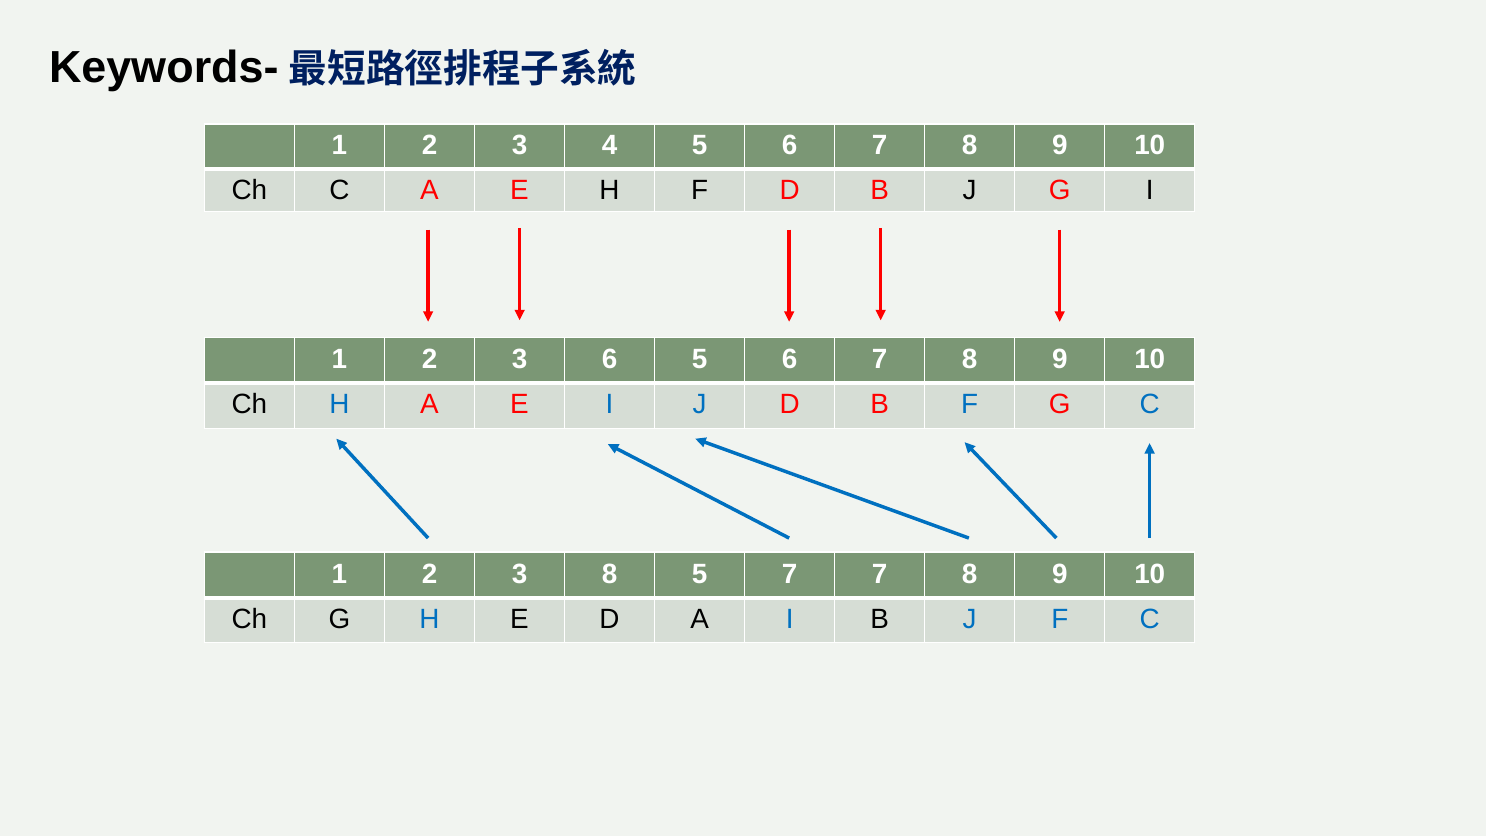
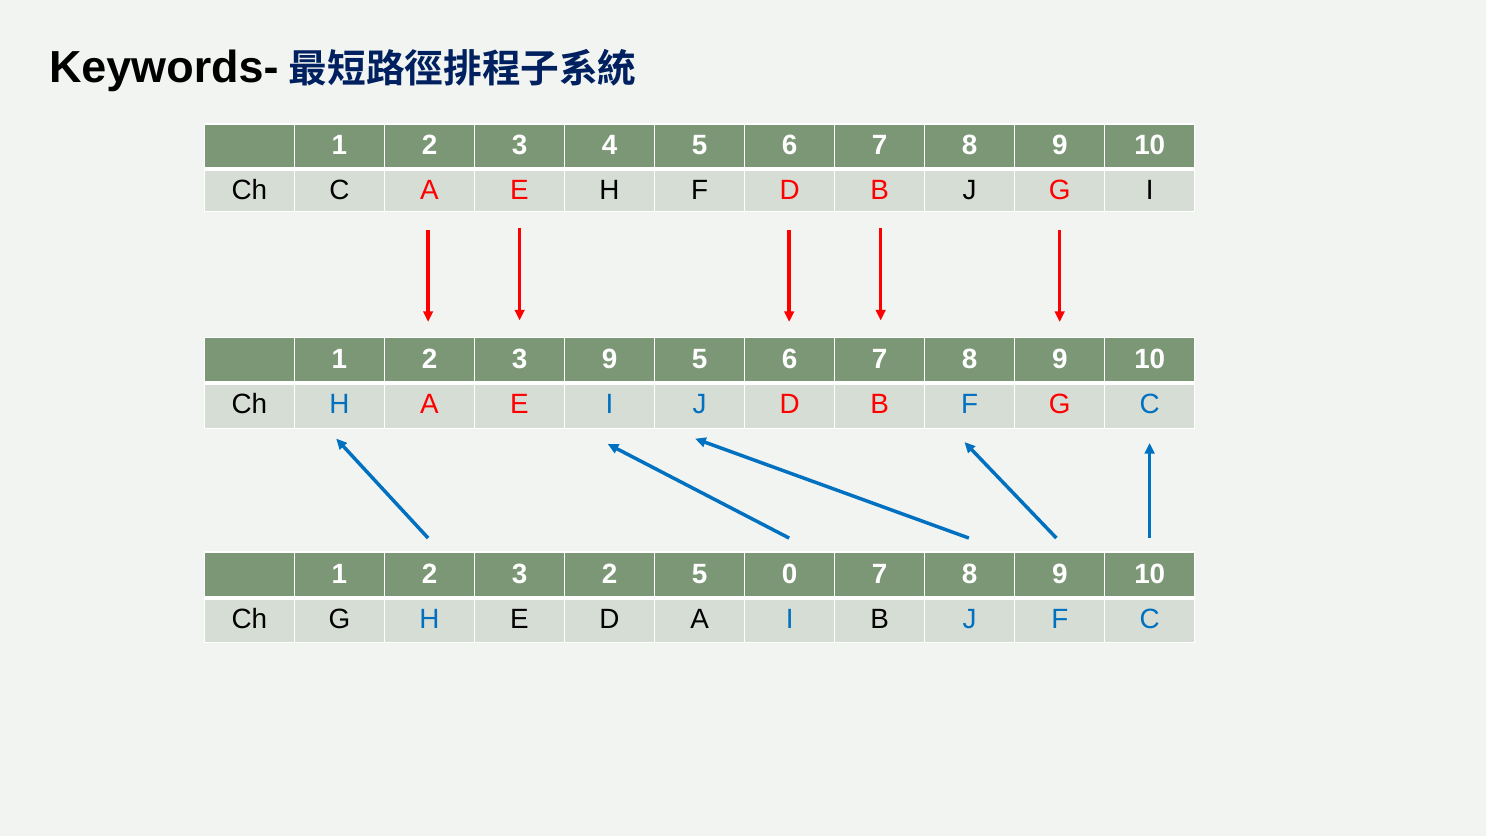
3 6: 6 -> 9 (610, 359)
3 8: 8 -> 2 (610, 574)
5 7: 7 -> 0 (790, 574)
